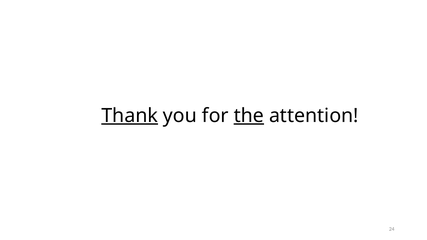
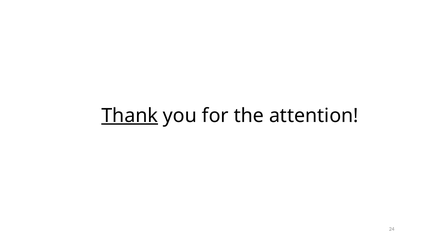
the underline: present -> none (249, 116)
